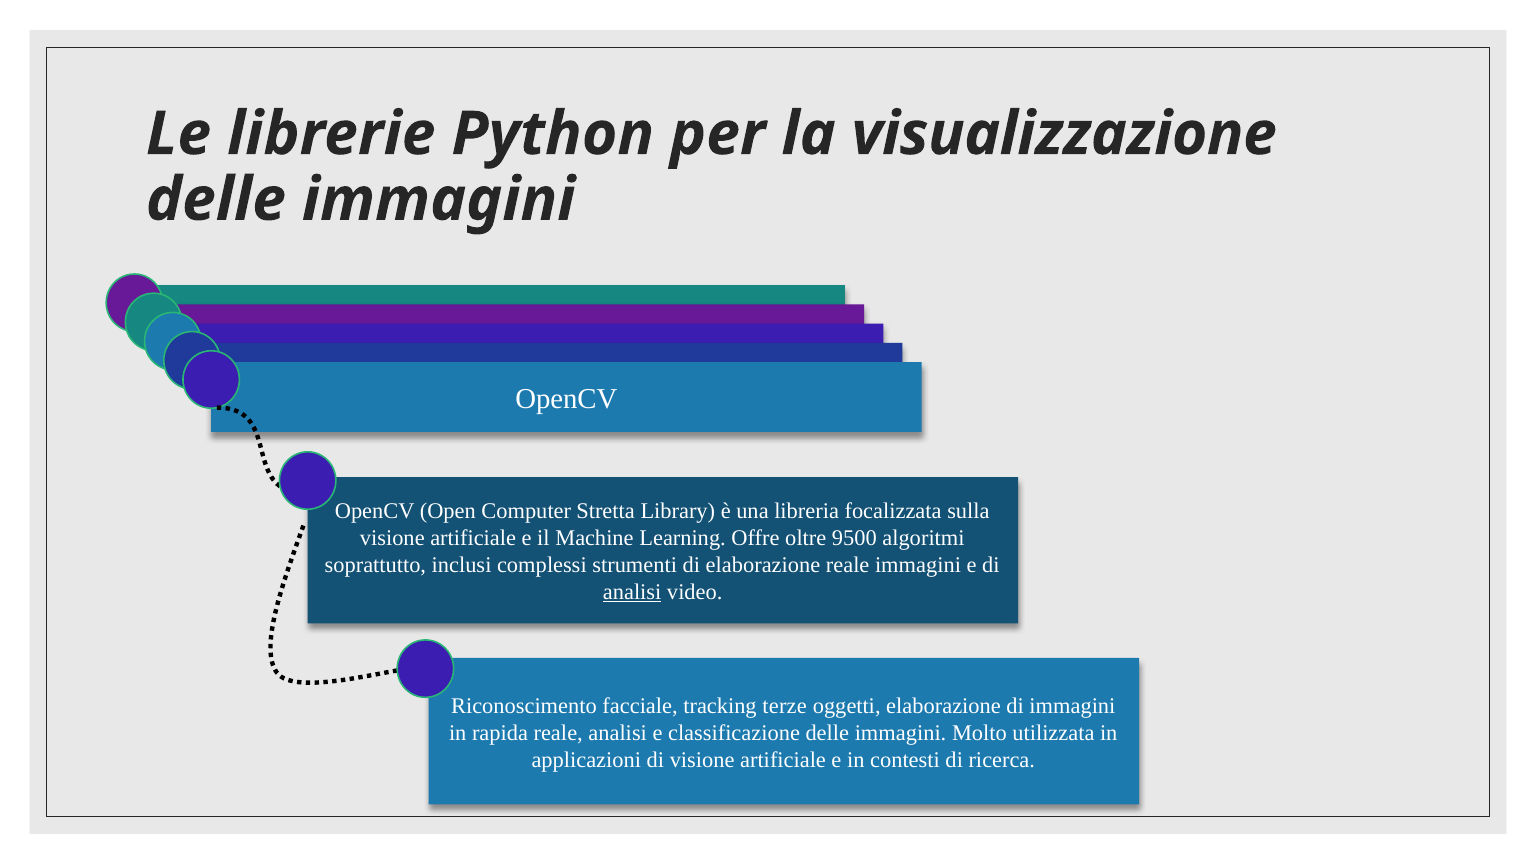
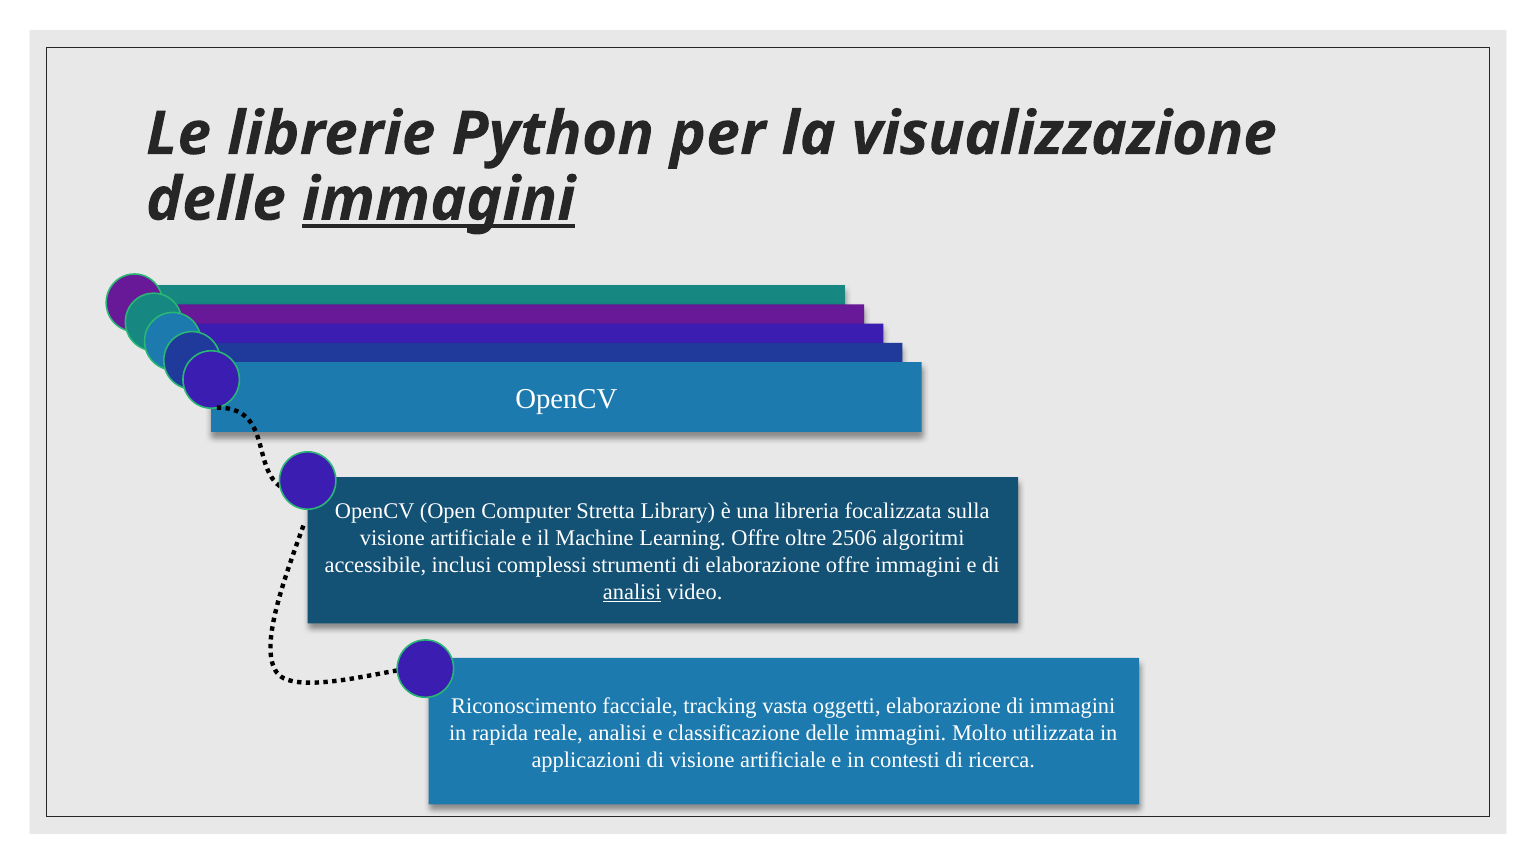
immagini underline: none -> present (439, 200)
9500: 9500 -> 2506 (854, 538)
soprattutto: soprattutto -> accessibile (375, 565)
elaborazione reale: reale -> offre (848, 565)
terze: terze -> vasta (785, 706)
